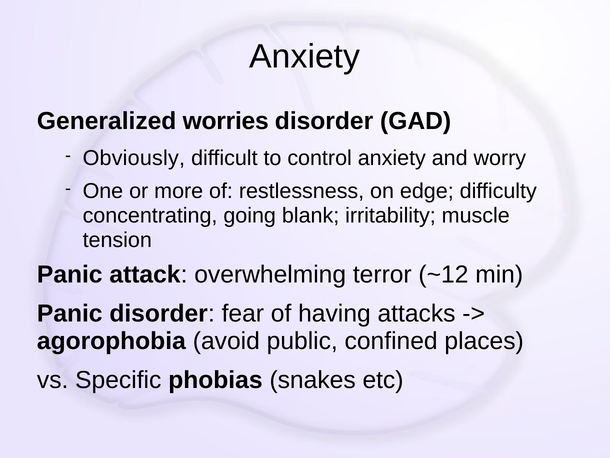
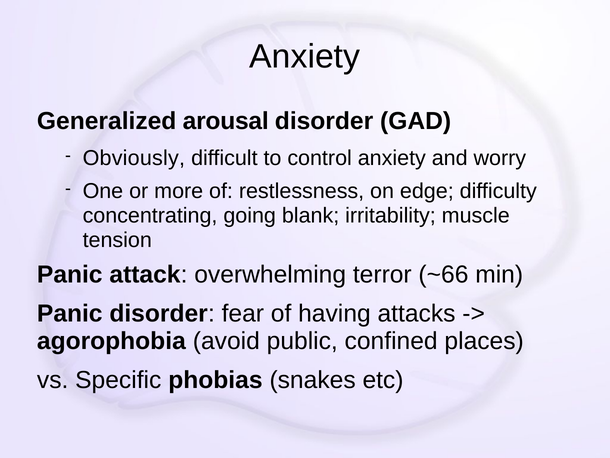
worries: worries -> arousal (226, 121)
~12: ~12 -> ~66 (443, 275)
